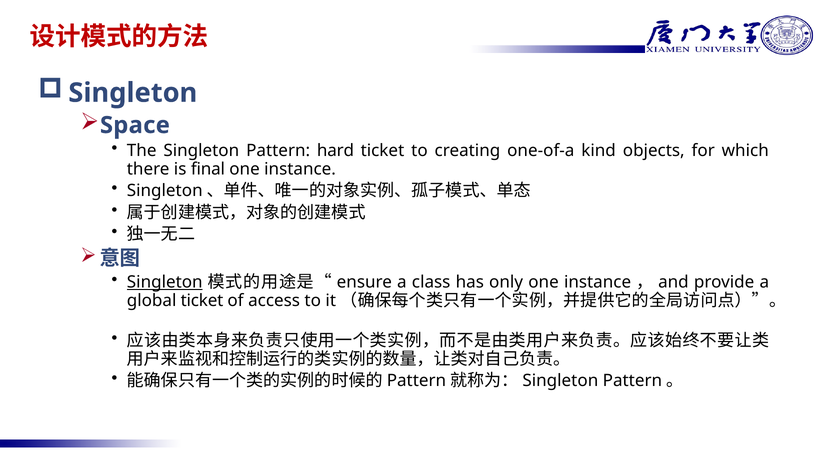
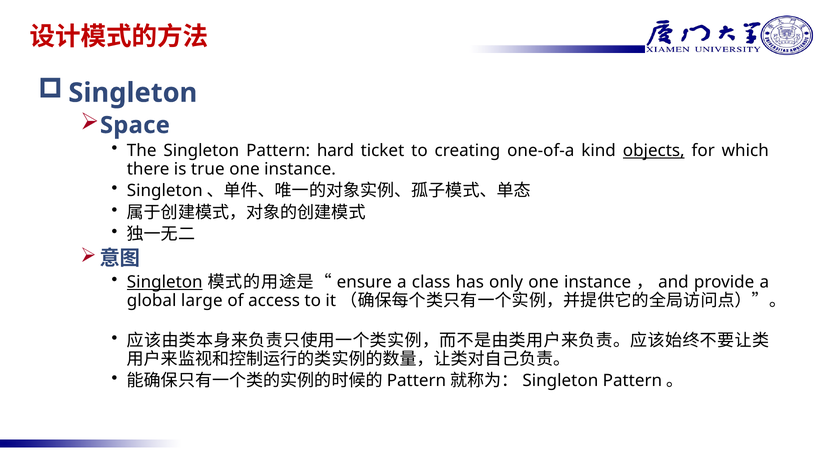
objects underline: none -> present (654, 151)
final: final -> true (208, 169)
global ticket: ticket -> large (202, 301)
